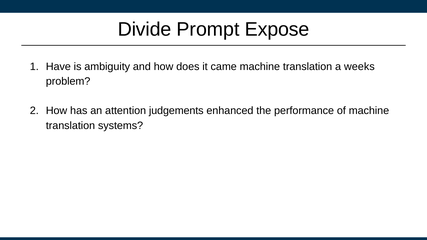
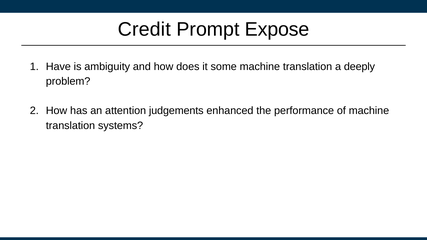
Divide: Divide -> Credit (144, 29)
came: came -> some (224, 67)
weeks: weeks -> deeply (359, 67)
